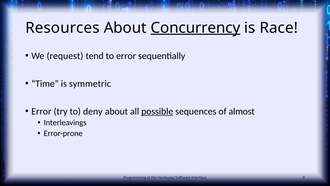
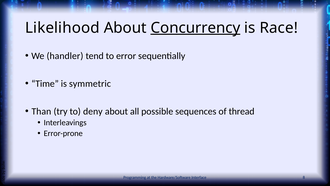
Resources: Resources -> Likelihood (62, 28)
request: request -> handler (65, 56)
Error: Error -> Than (41, 111)
possible underline: present -> none (157, 111)
almost: almost -> thread (242, 111)
